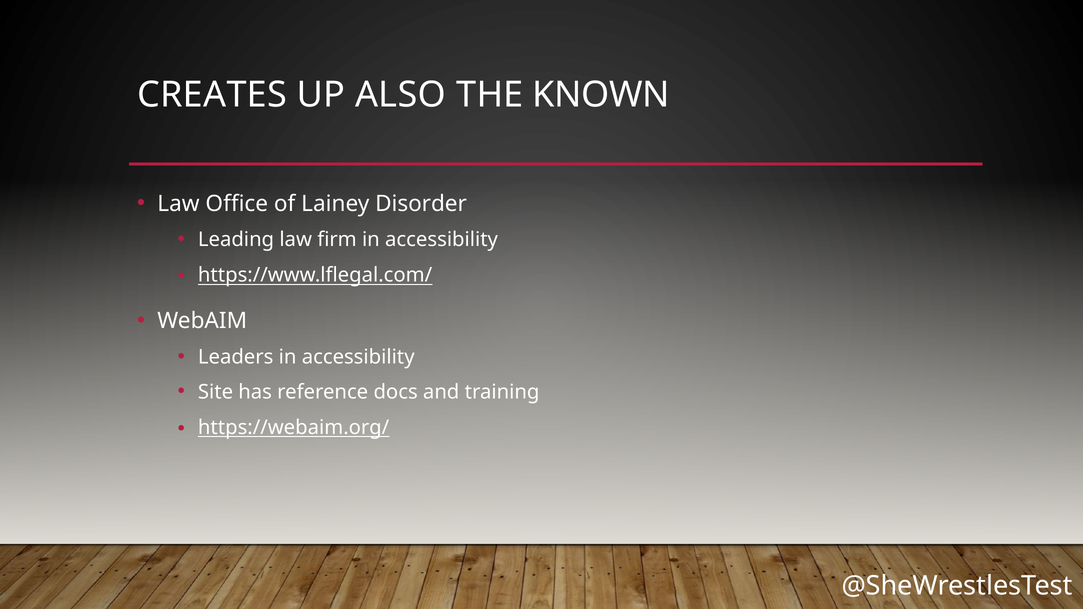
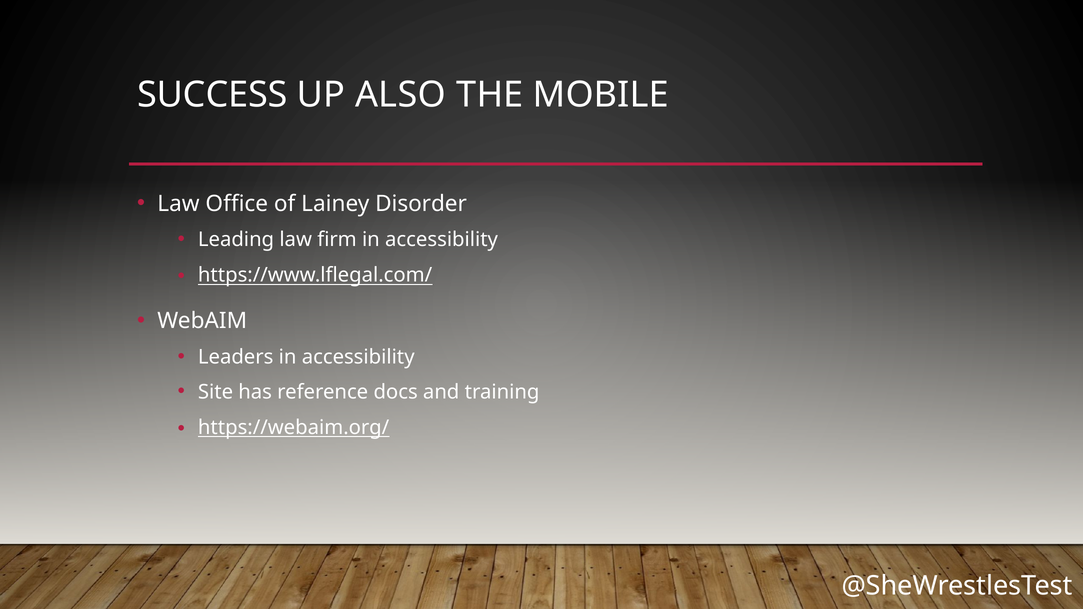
CREATES: CREATES -> SUCCESS (212, 95)
KNOWN: KNOWN -> MOBILE (601, 95)
